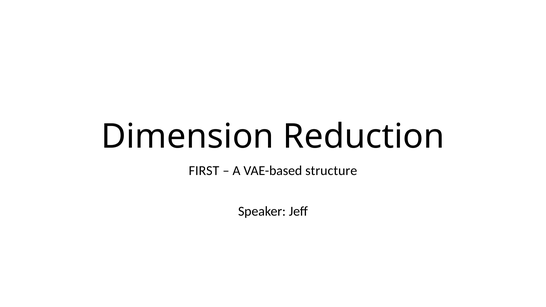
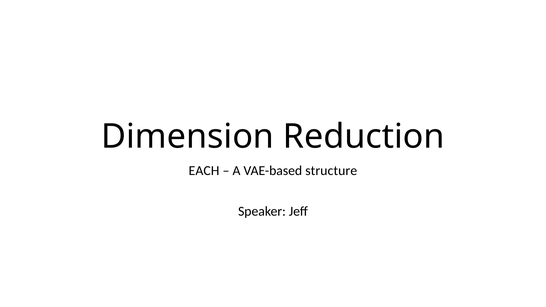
FIRST: FIRST -> EACH (204, 171)
